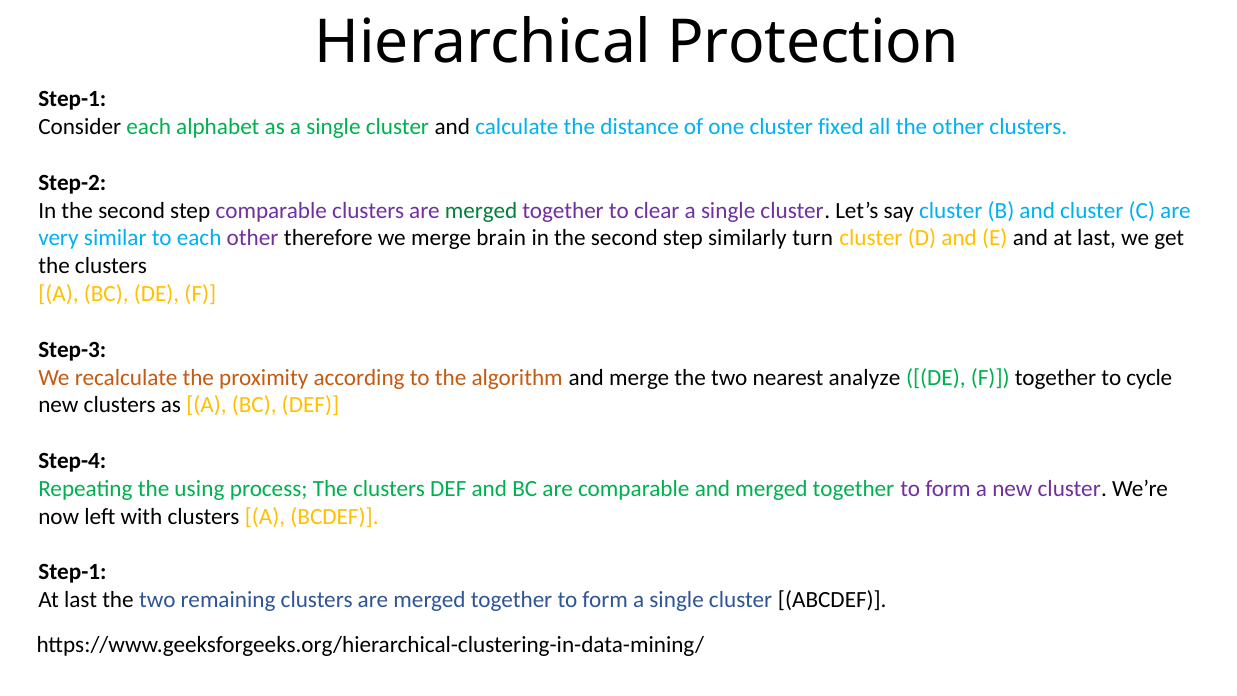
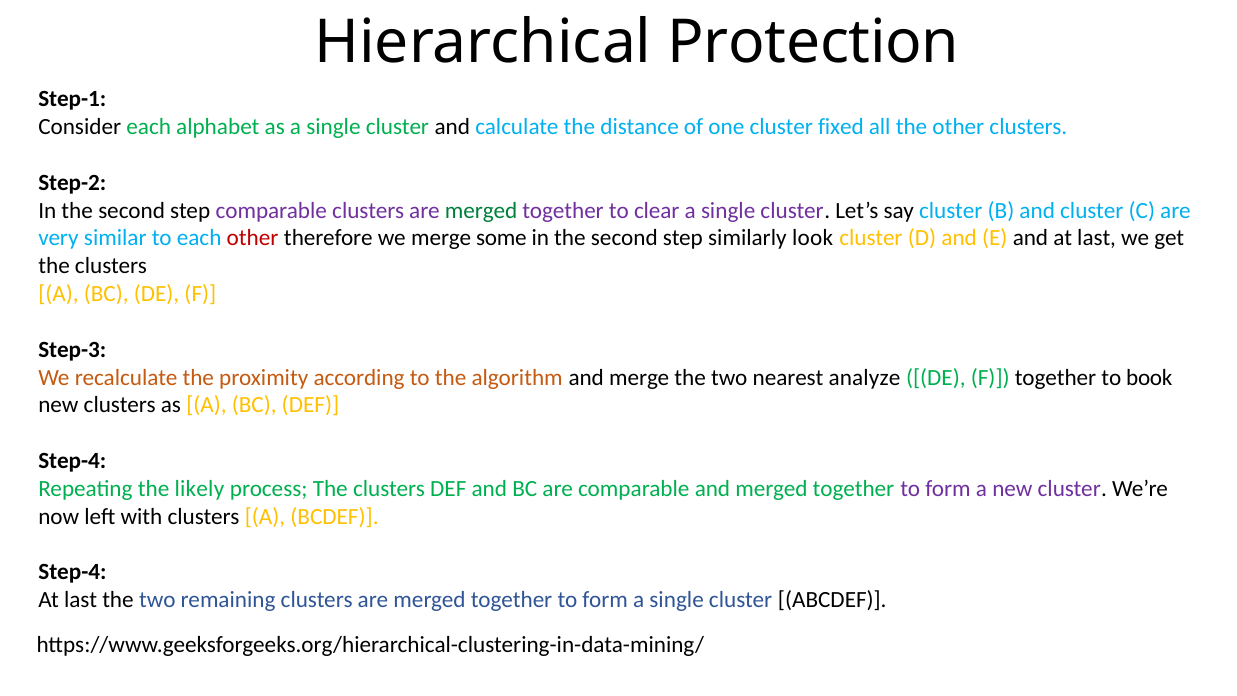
other colour: purple -> red (253, 238)
brain: brain -> some (501, 238)
turn: turn -> look (813, 238)
cycle: cycle -> book (1149, 377)
using: using -> likely (199, 489)
Step-1: Step-1 -> Step-4 (72, 572)
